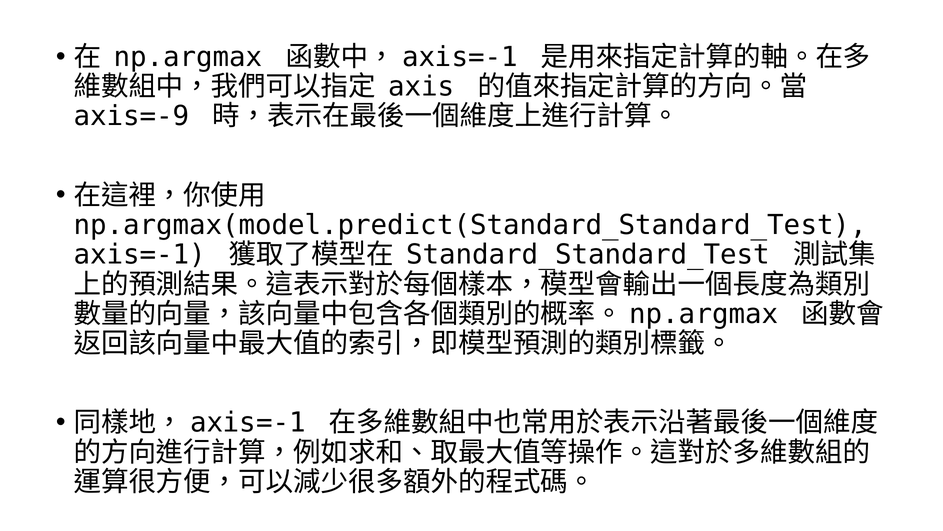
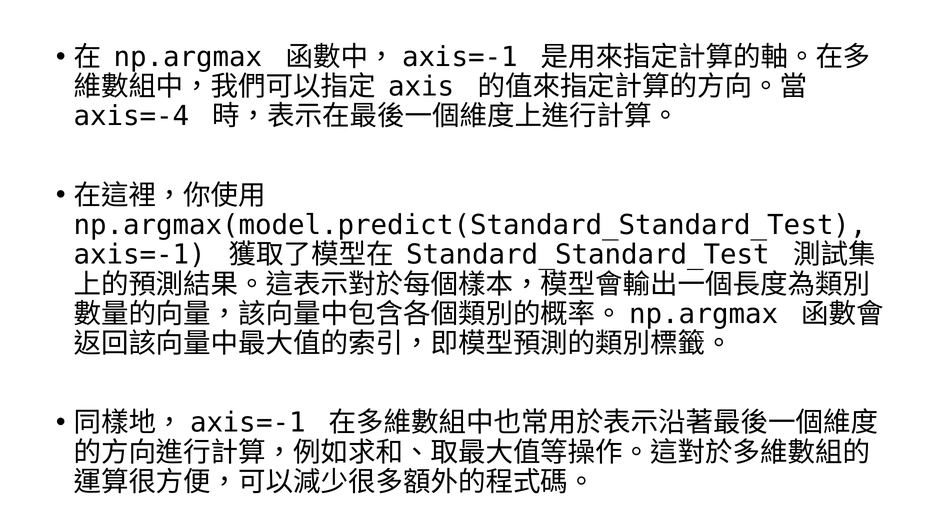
axis=-9: axis=-9 -> axis=-4 (131, 116)
